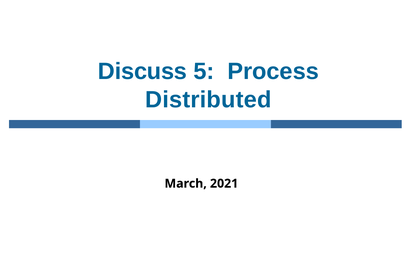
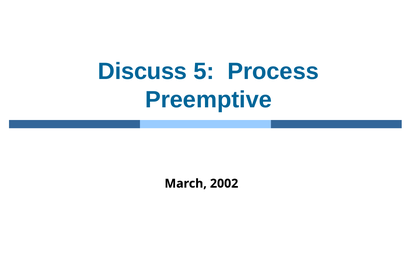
Distributed: Distributed -> Preemptive (208, 100)
2021: 2021 -> 2002 (224, 184)
